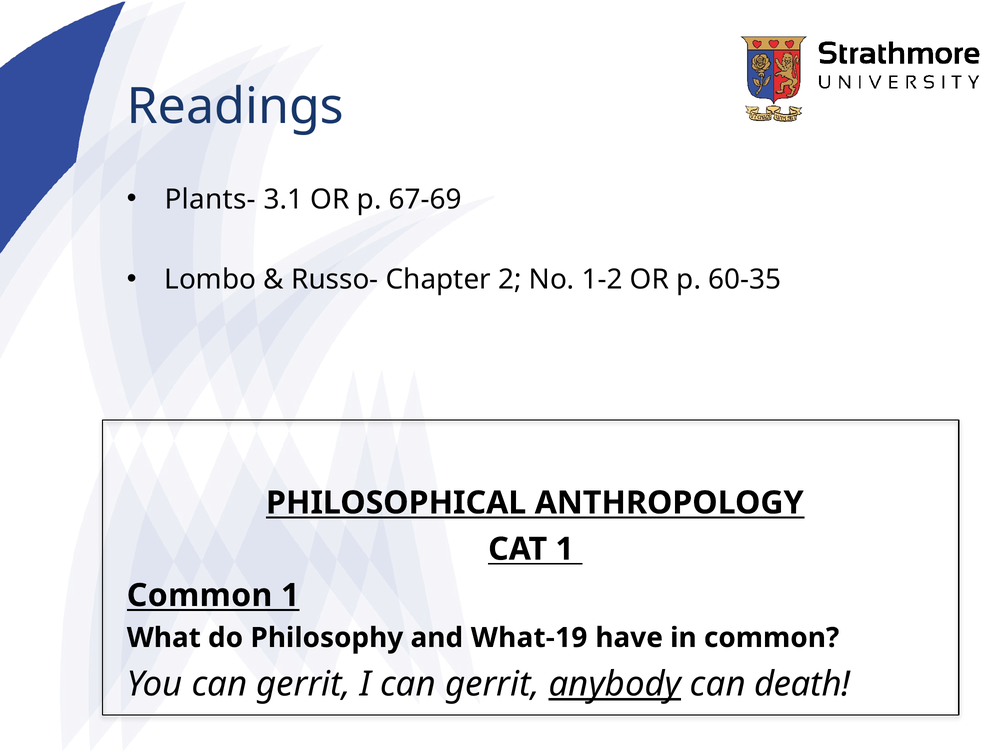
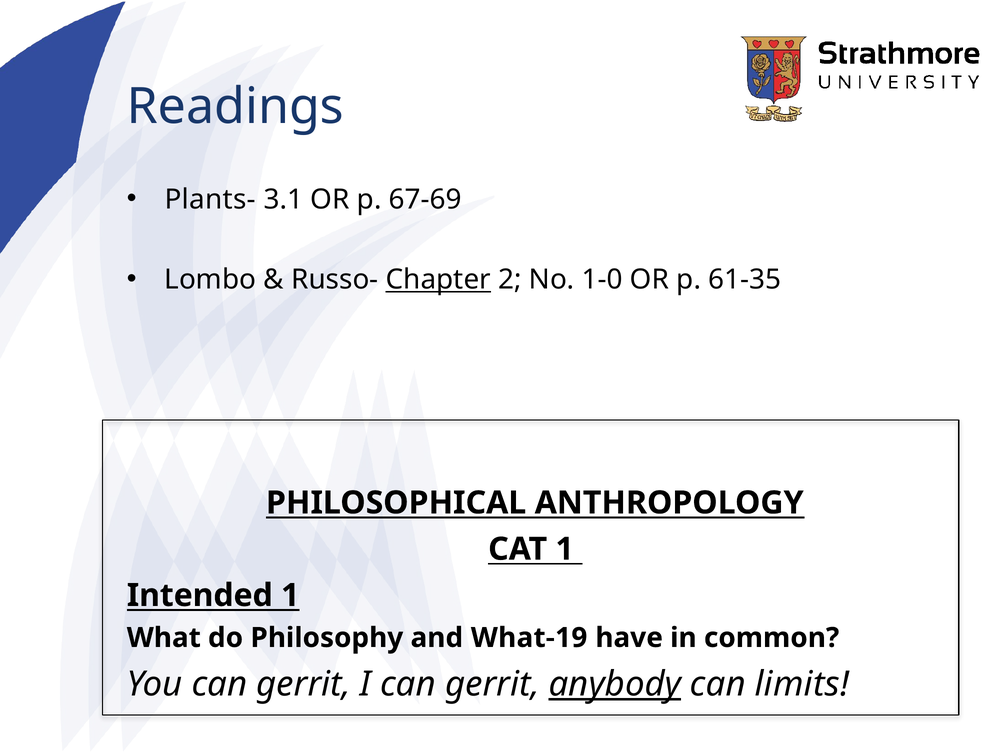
Chapter underline: none -> present (438, 280)
1-2: 1-2 -> 1-0 (602, 280)
60-35: 60-35 -> 61-35 (745, 280)
Common: Common -> Intended (200, 595)
death: death -> limits (802, 684)
